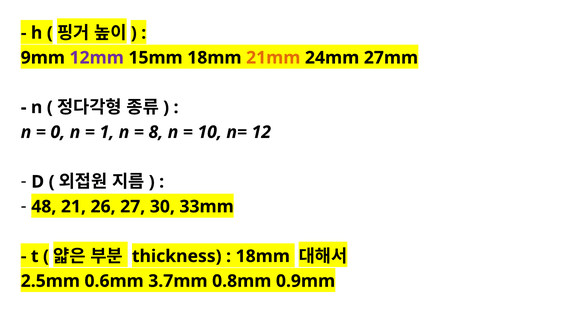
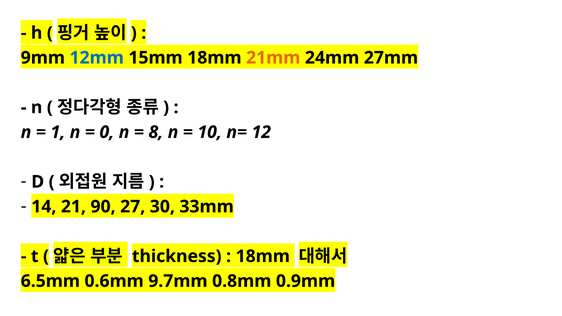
12mm colour: purple -> blue (97, 58)
0: 0 -> 1 (58, 132)
1: 1 -> 0 (107, 132)
48: 48 -> 14 (44, 207)
26: 26 -> 90 (103, 207)
2.5mm: 2.5mm -> 6.5mm (50, 281)
3.7mm: 3.7mm -> 9.7mm (178, 281)
